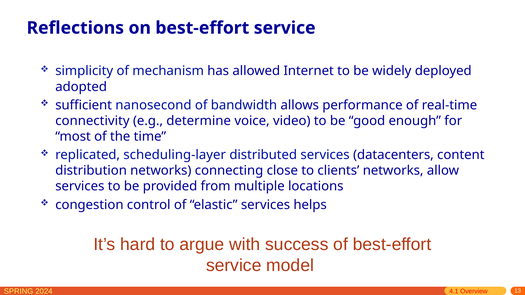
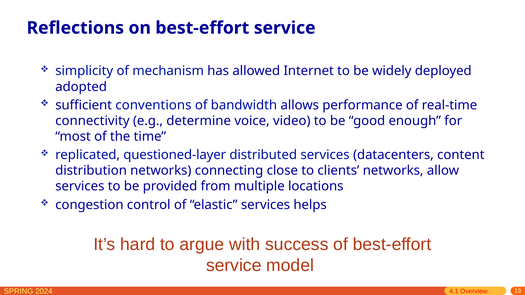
nanosecond: nanosecond -> conventions (153, 105)
scheduling-layer: scheduling-layer -> questioned-layer (175, 155)
